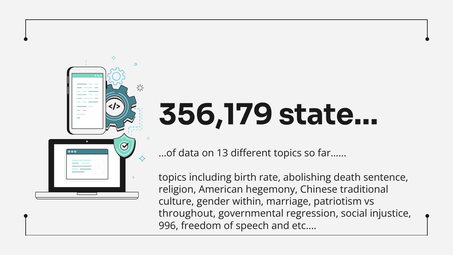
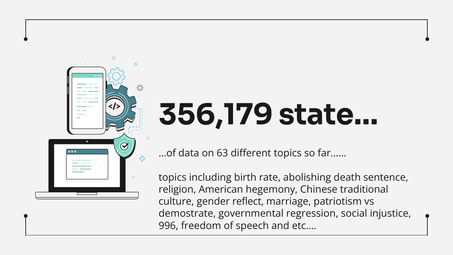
13: 13 -> 63 (222, 153)
within: within -> reflect (248, 201)
throughout: throughout -> demostrate (187, 214)
